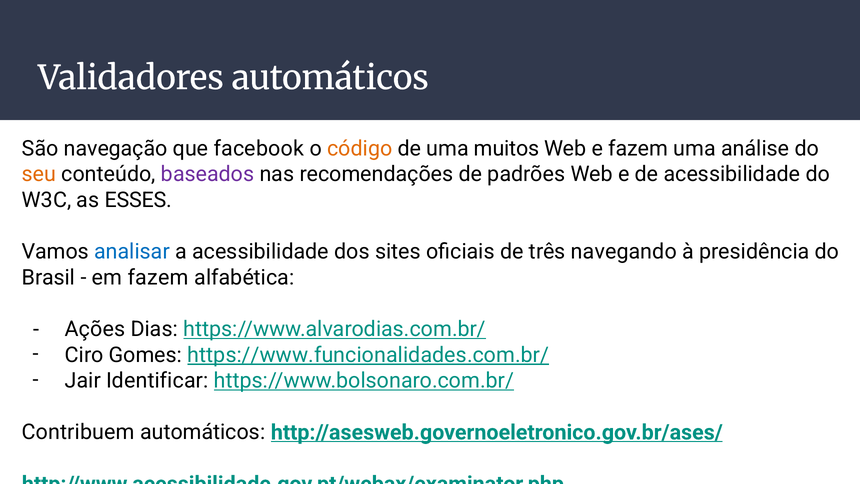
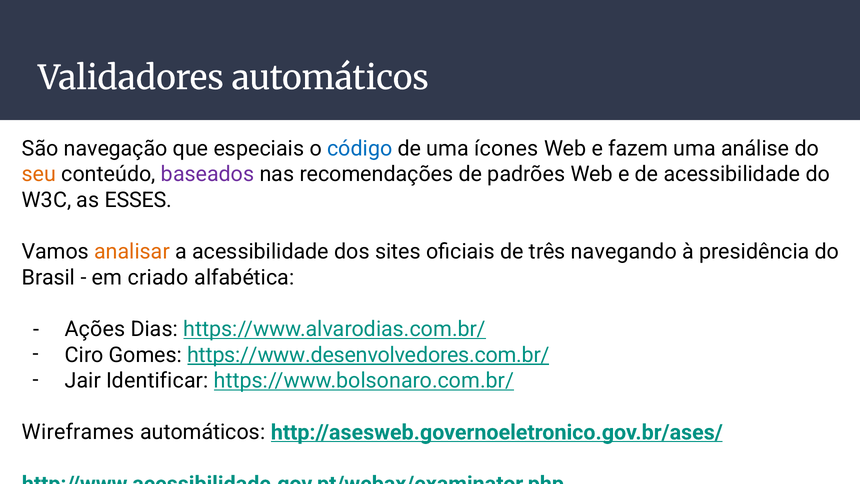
facebook: facebook -> especiais (259, 148)
código colour: orange -> blue (360, 148)
muitos: muitos -> ícones (506, 148)
analisar colour: blue -> orange (132, 252)
em fazem: fazem -> criado (158, 277)
https://www.funcionalidades.com.br/: https://www.funcionalidades.com.br/ -> https://www.desenvolvedores.com.br/ (368, 355)
Contribuem: Contribuem -> Wireframes (78, 432)
